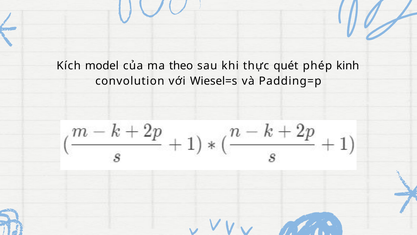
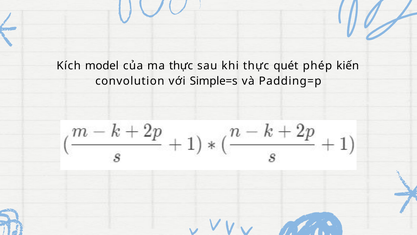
ma theo: theo -> thực (181, 66)
kinh: kinh -> kiến (348, 66)
Wiesel=s: Wiesel=s -> Simple=s (214, 81)
